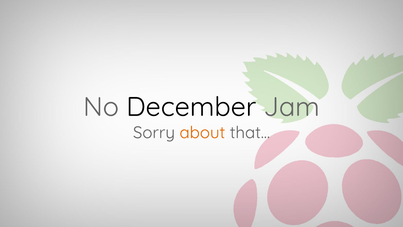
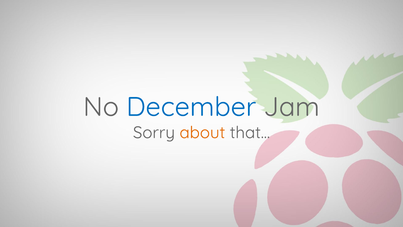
December colour: black -> blue (191, 107)
